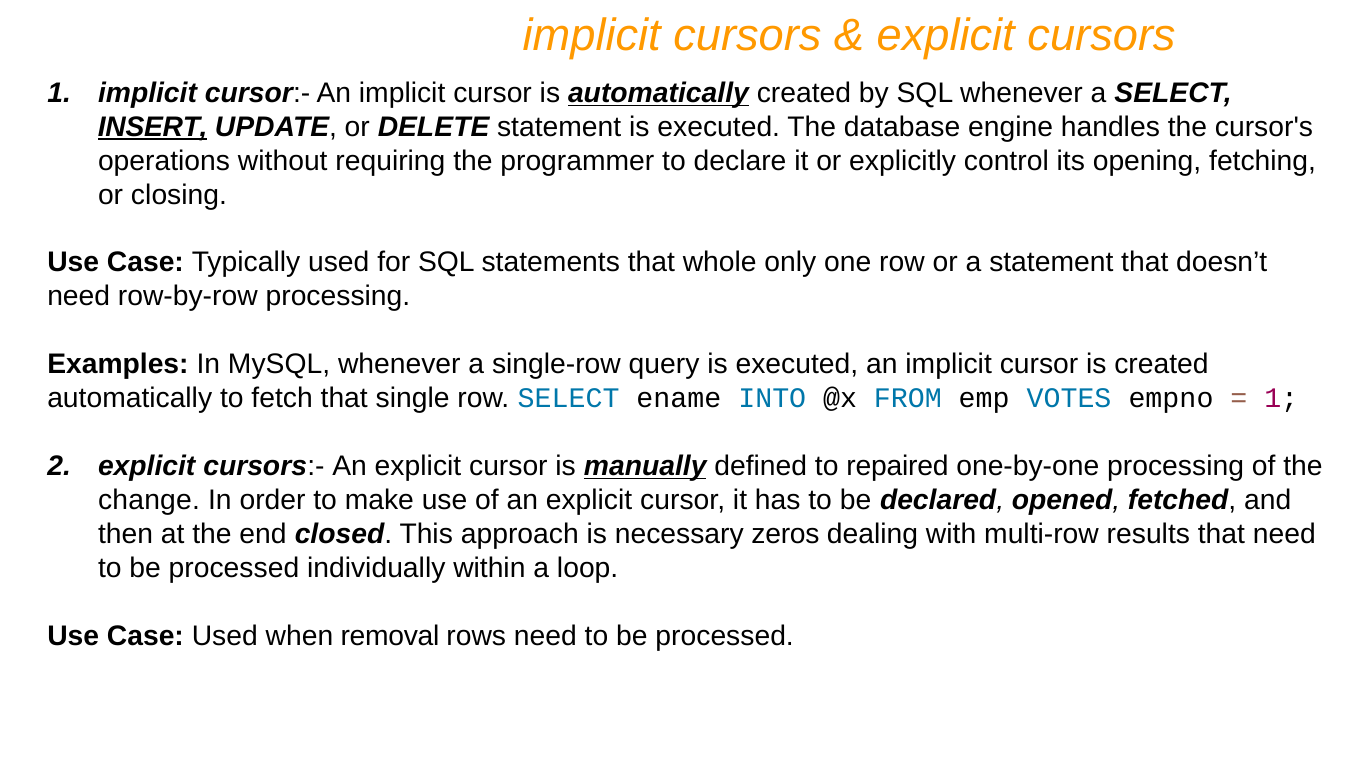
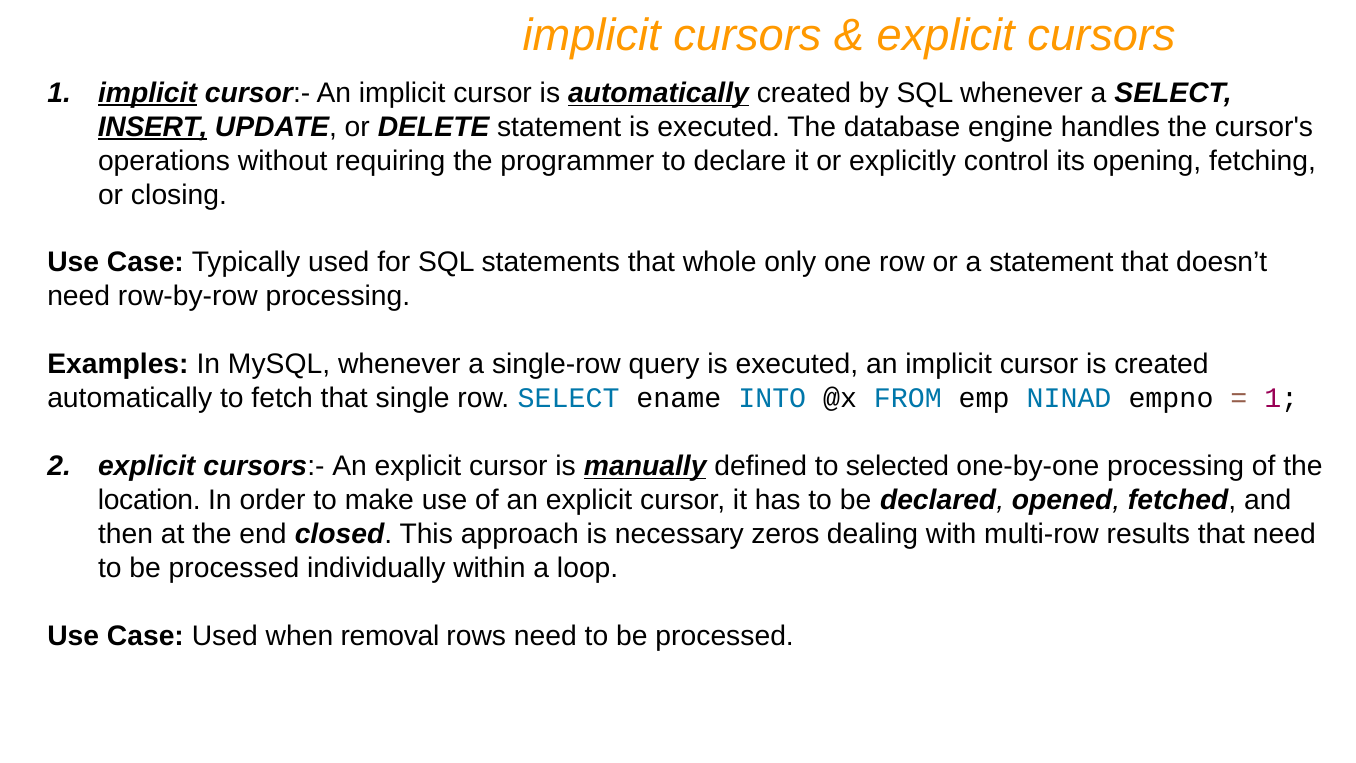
implicit underline: none -> present (148, 93)
VOTES: VOTES -> NINAD (1069, 398)
repaired: repaired -> selected (898, 466)
change: change -> location (149, 500)
